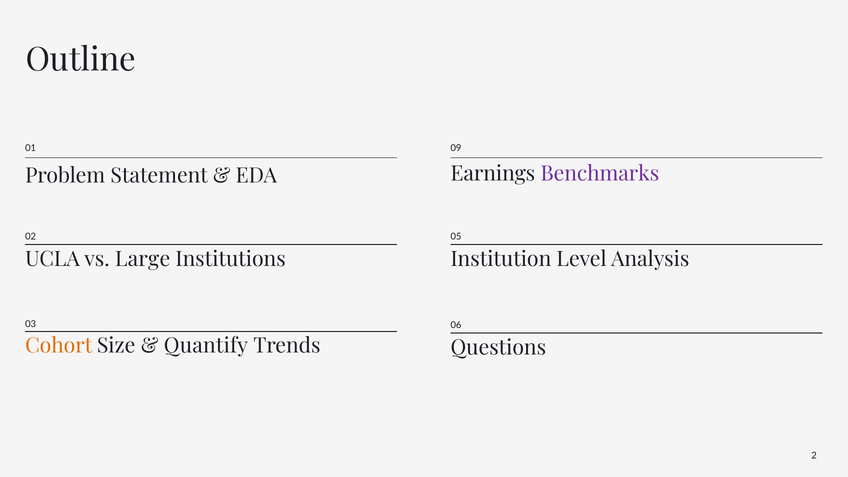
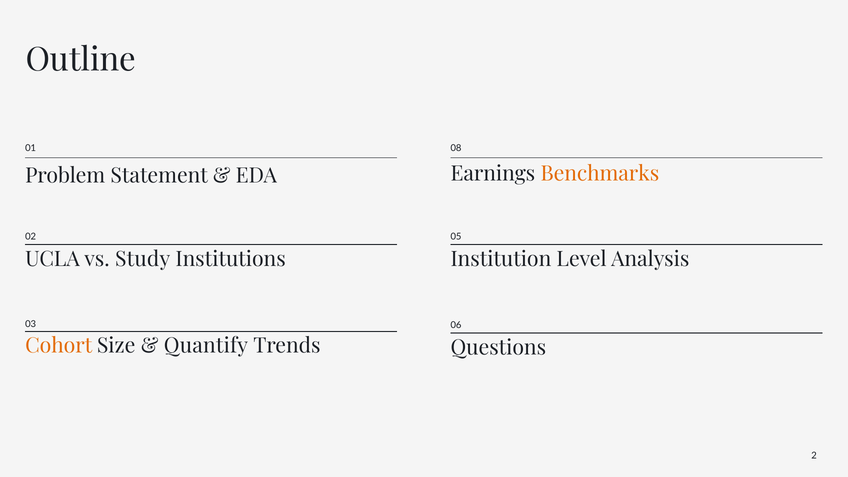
09: 09 -> 08 (456, 148)
Benchmarks colour: purple -> orange (600, 174)
Large: Large -> Study (143, 259)
